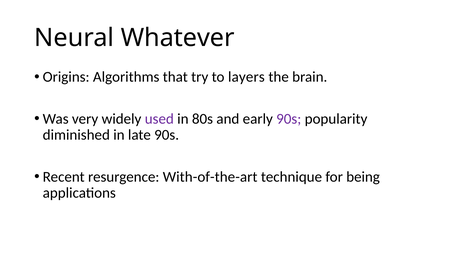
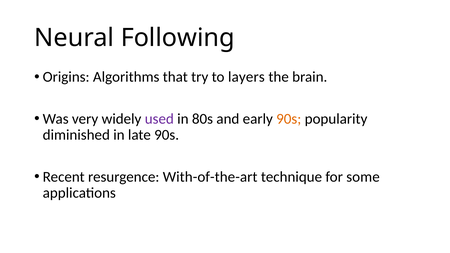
Whatever: Whatever -> Following (178, 38)
90s colour: purple -> orange (289, 119)
being: being -> some (363, 177)
